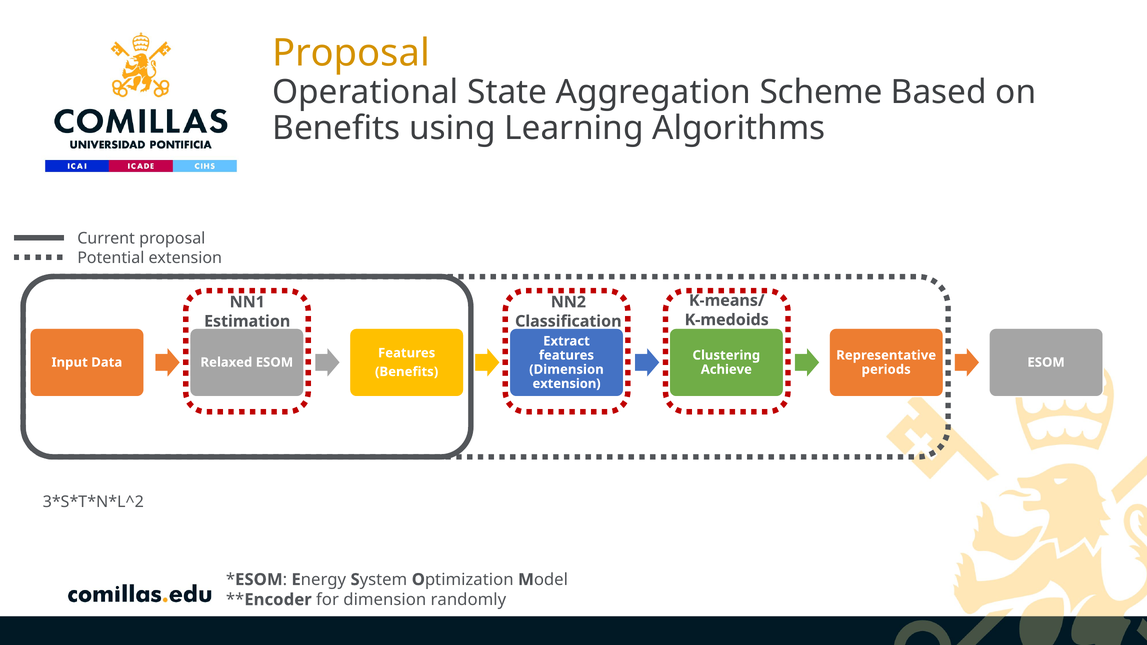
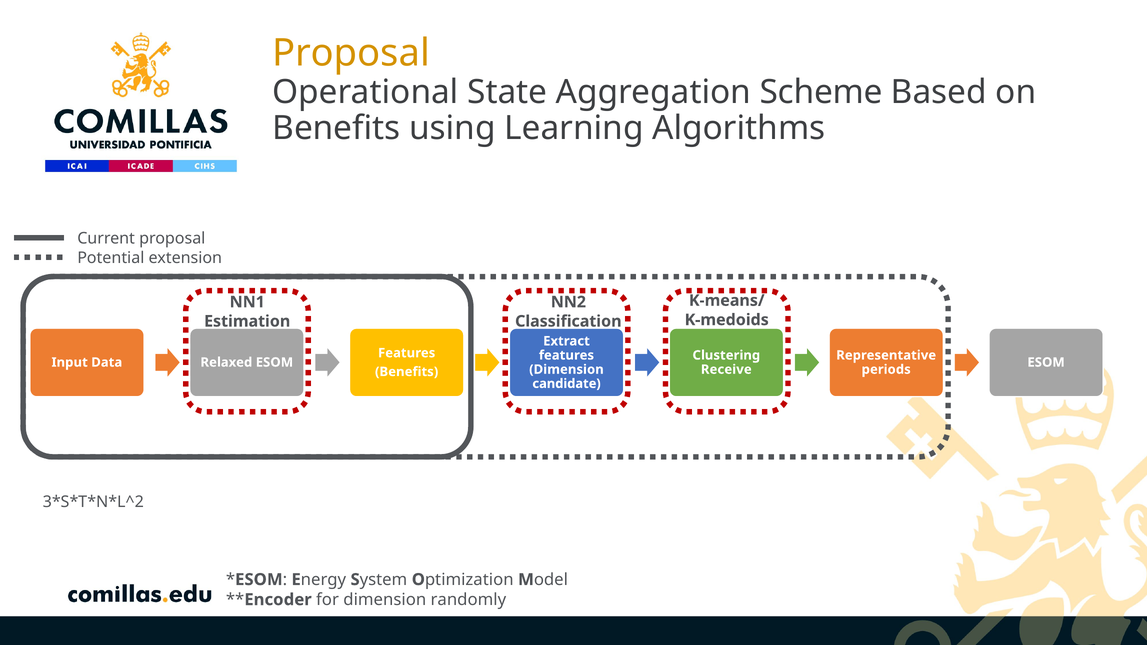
Achieve: Achieve -> Receive (726, 370)
extension: extension -> candidate (567, 384)
